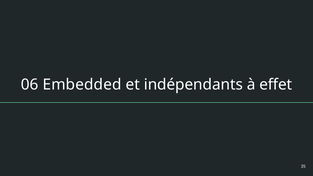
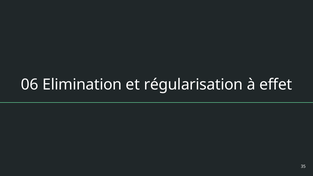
Embedded: Embedded -> Elimination (82, 85)
indépendants: indépendants -> régularisation (193, 85)
